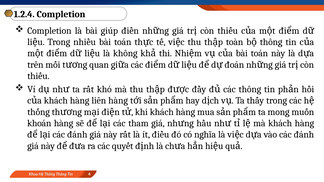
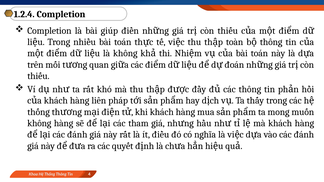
liên hàng: hàng -> pháp (118, 101)
khoán: khoán -> không (39, 123)
